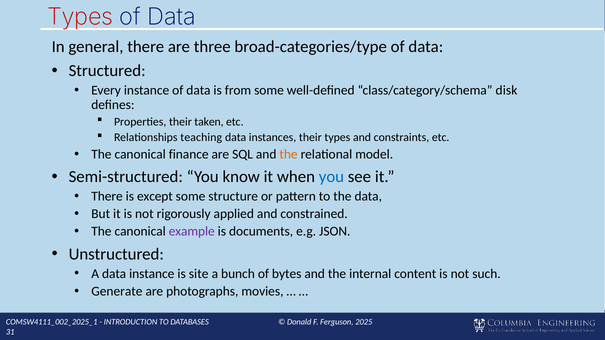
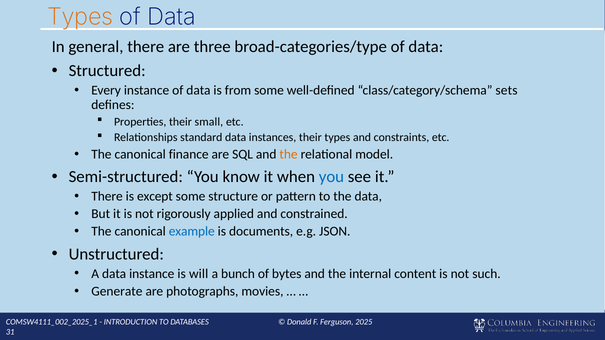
Types colour: red -> orange (80, 17)
disk: disk -> sets (507, 90)
taken: taken -> small (209, 122)
teaching: teaching -> standard (201, 138)
example colour: purple -> blue (192, 232)
site: site -> will (199, 274)
